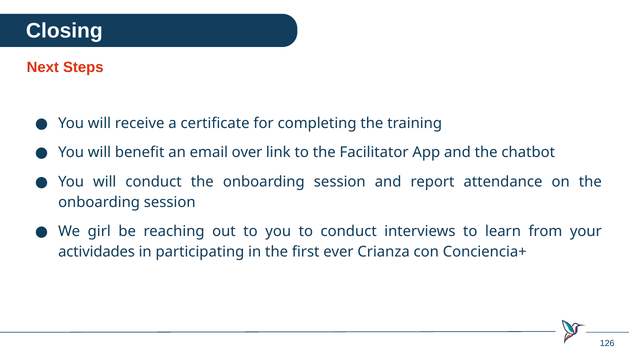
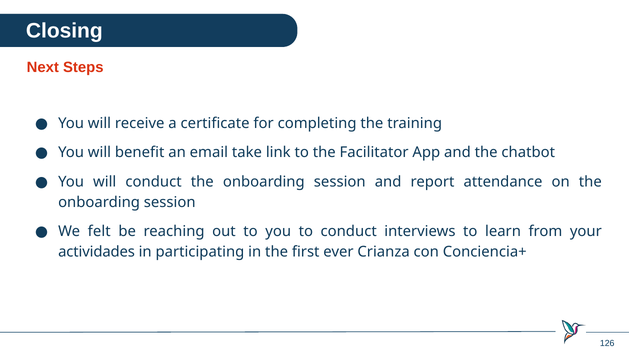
over: over -> take (247, 152)
girl: girl -> felt (99, 231)
